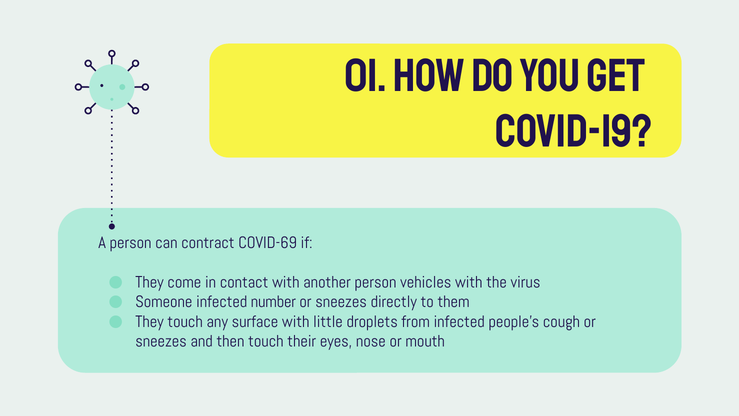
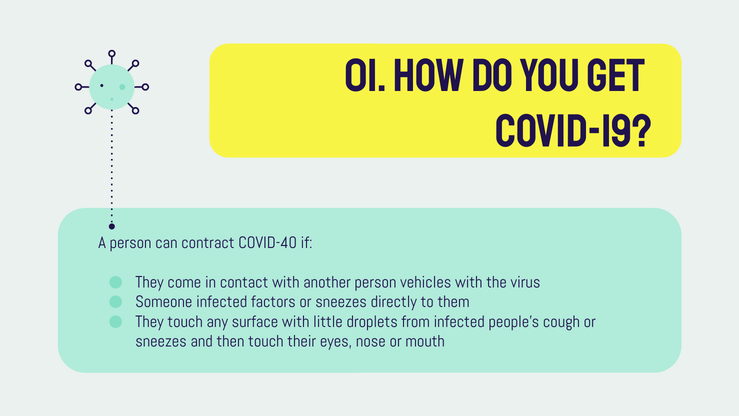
COVID-69: COVID-69 -> COVID-40 (268, 243)
number: number -> factors (273, 302)
